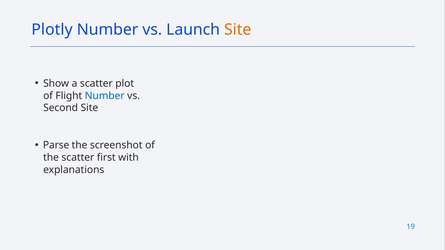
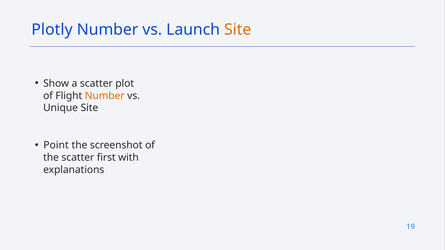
Number colour: blue -> orange (105, 96)
Second: Second -> Unique (61, 108)
Parse: Parse -> Point (56, 145)
